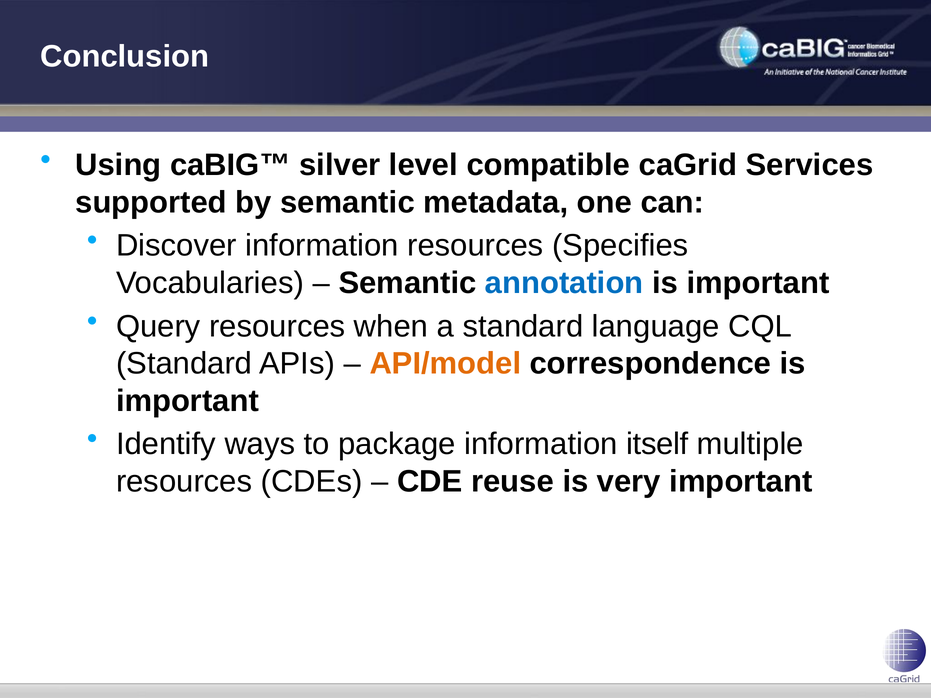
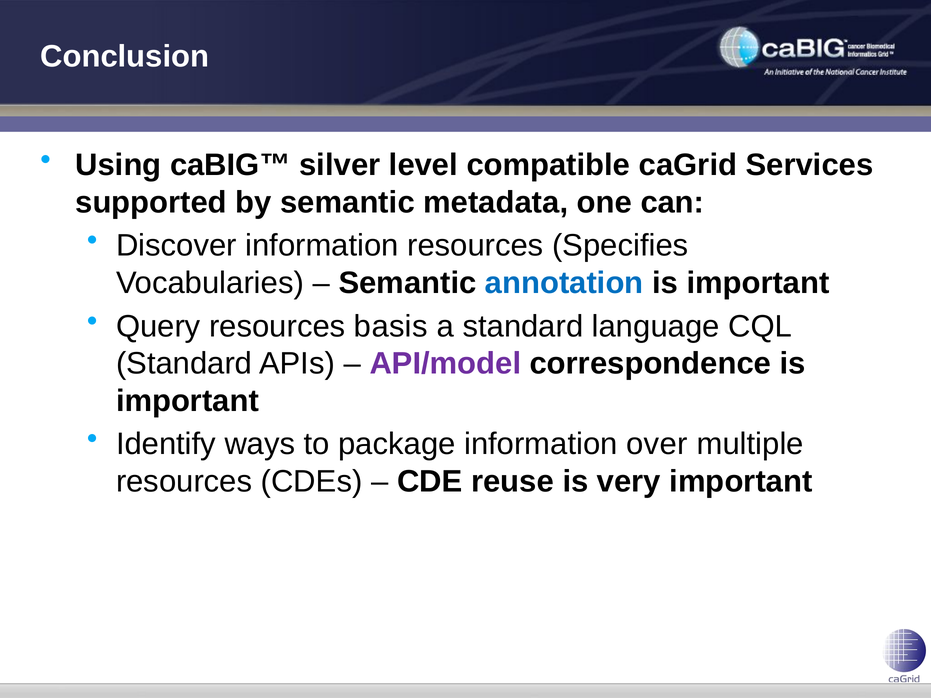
when: when -> basis (391, 326)
API/model colour: orange -> purple (445, 364)
itself: itself -> over (657, 444)
